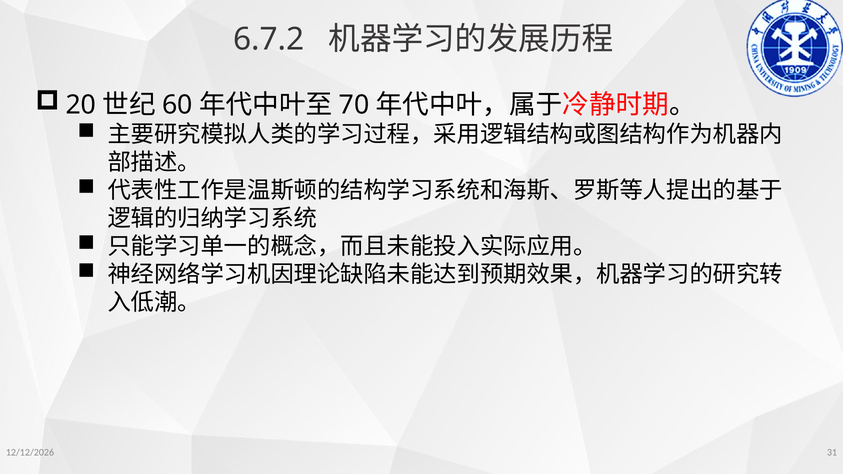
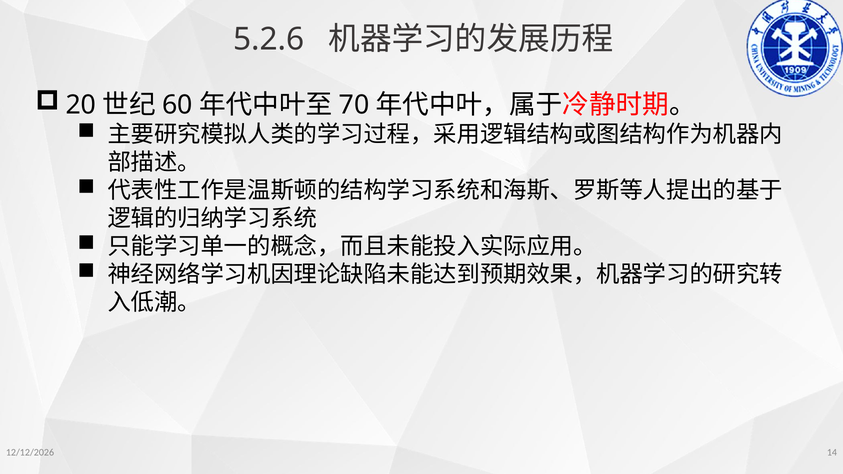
6.7.2: 6.7.2 -> 5.2.6 (269, 40)
31: 31 -> 14 (832, 453)
